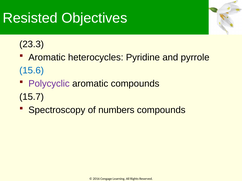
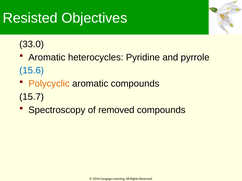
23.3: 23.3 -> 33.0 (32, 44)
Polycyclic colour: purple -> orange (49, 84)
numbers: numbers -> removed (116, 110)
